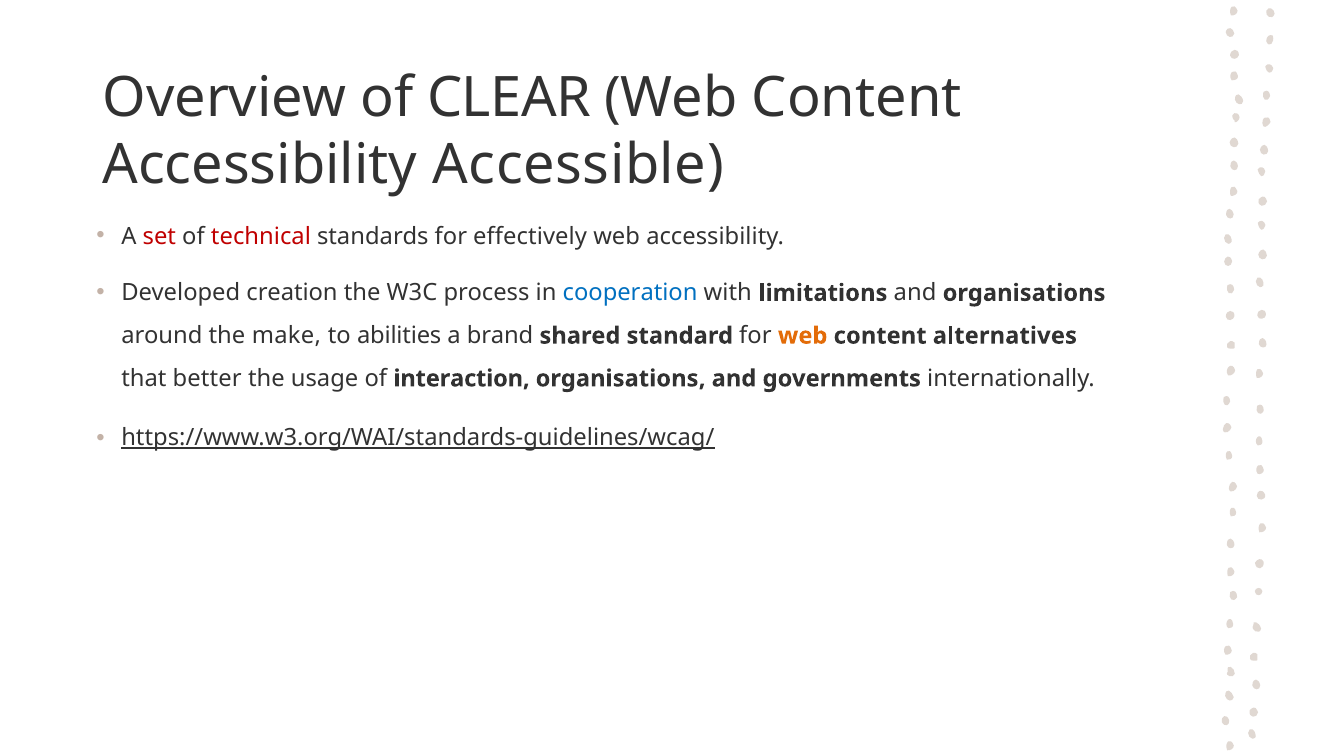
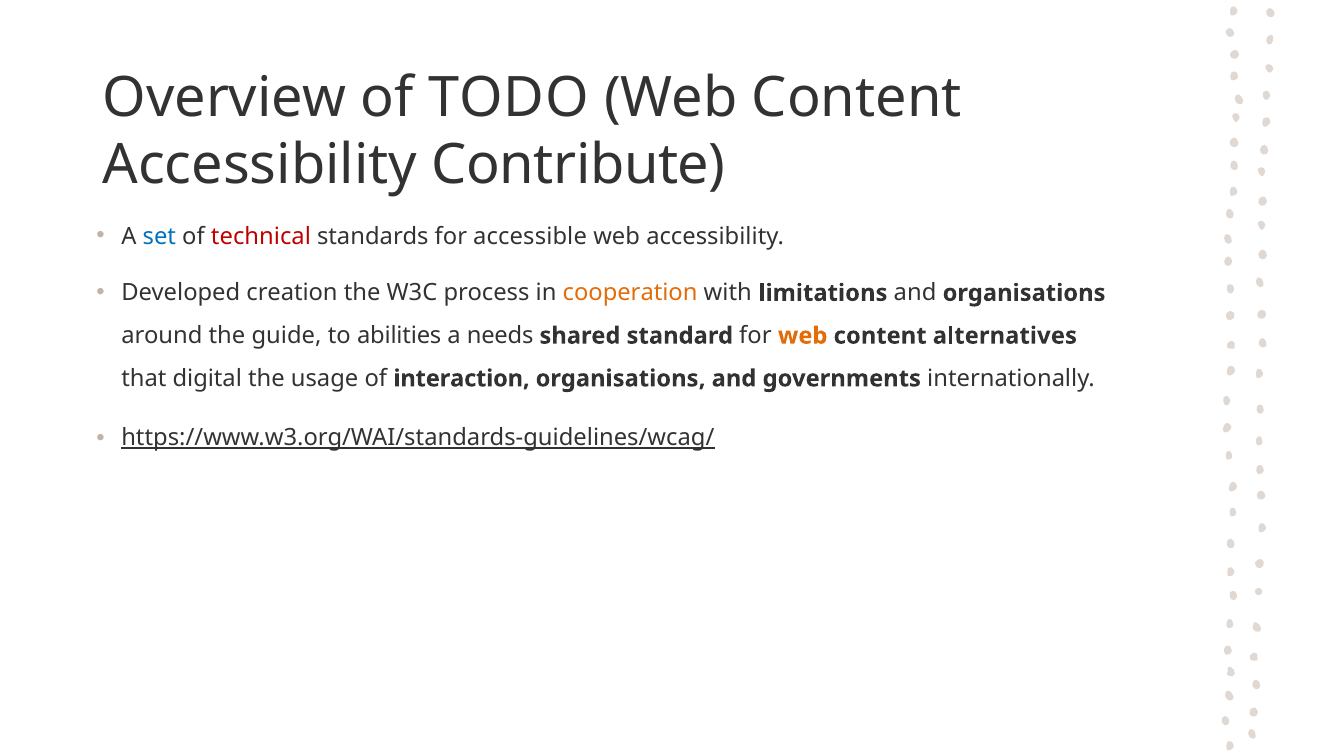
CLEAR: CLEAR -> TODO (509, 99)
Accessible: Accessible -> Contribute (579, 166)
set colour: red -> blue (159, 236)
effectively: effectively -> accessible (530, 236)
cooperation colour: blue -> orange (630, 293)
make: make -> guide (287, 336)
brand: brand -> needs (500, 336)
better: better -> digital (207, 379)
